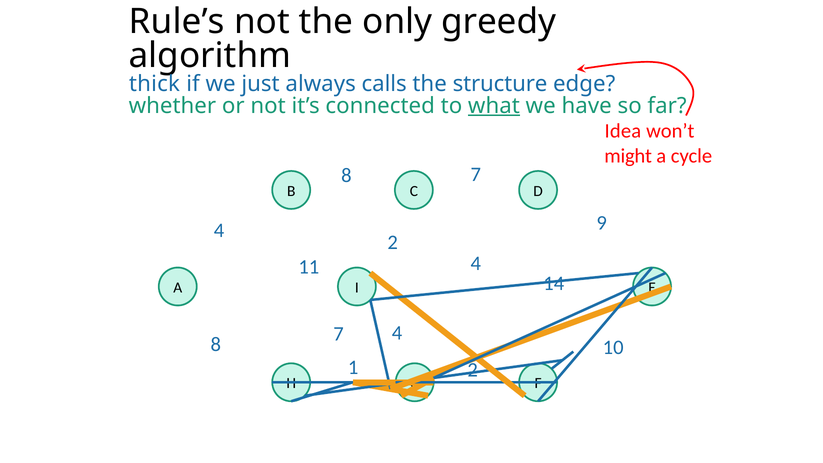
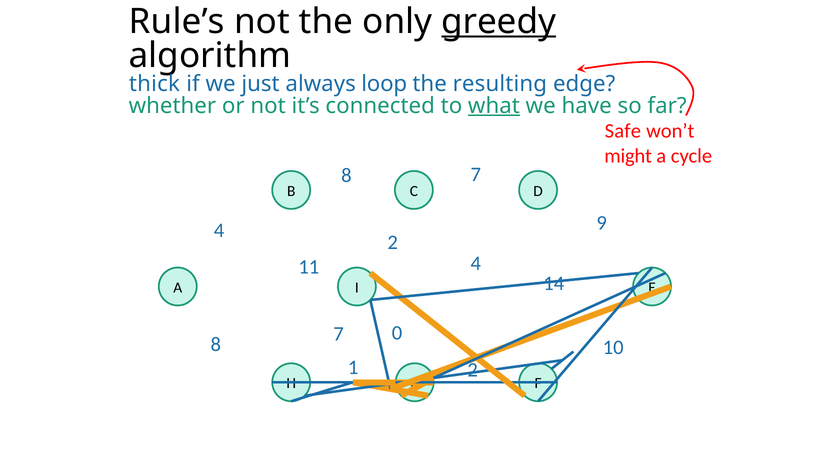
greedy underline: none -> present (499, 21)
calls: calls -> loop (384, 84)
structure: structure -> resulting (500, 84)
Idea: Idea -> Safe (623, 131)
7 4: 4 -> 0 (397, 333)
